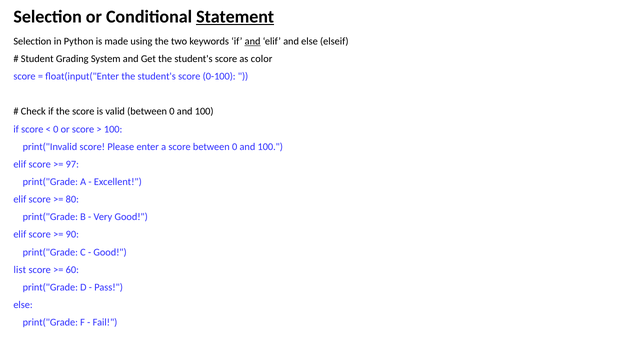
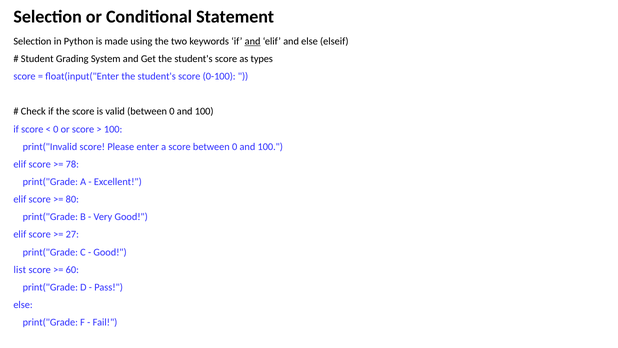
Statement underline: present -> none (235, 17)
color: color -> types (262, 59)
97: 97 -> 78 (72, 164)
90: 90 -> 27 (72, 234)
